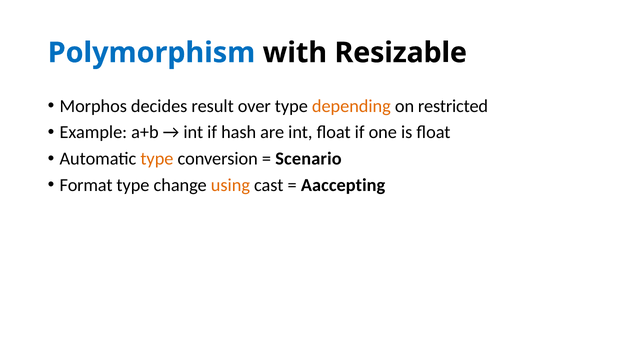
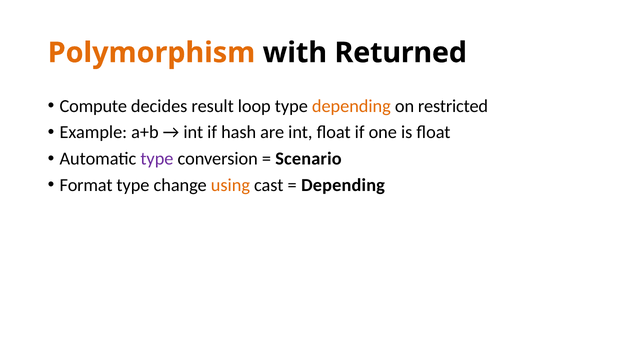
Polymorphism colour: blue -> orange (152, 53)
Resizable: Resizable -> Returned (401, 53)
Morphos: Morphos -> Compute (93, 106)
over: over -> loop (254, 106)
type colour: orange -> purple (157, 159)
Aaccepting: Aaccepting -> Depending (343, 185)
